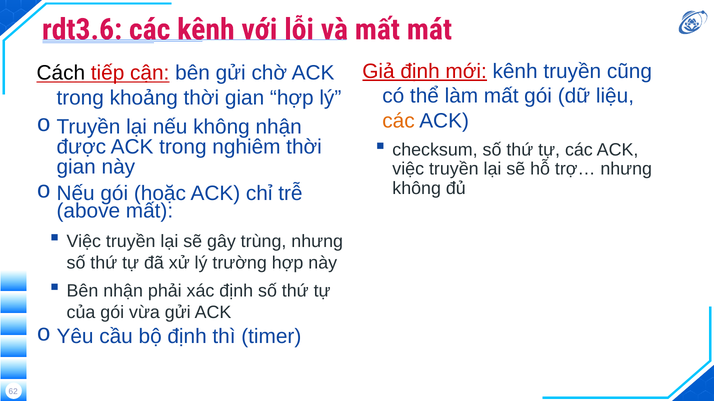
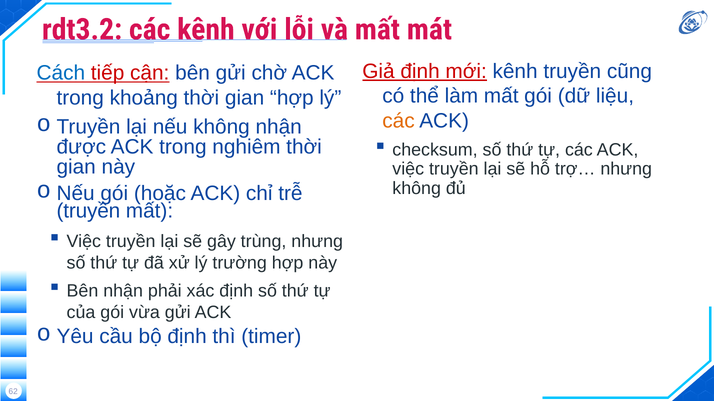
rdt3.6: rdt3.6 -> rdt3.2 (82, 30)
Cách colour: black -> blue (61, 73)
above: above -> truyền (88, 211)
